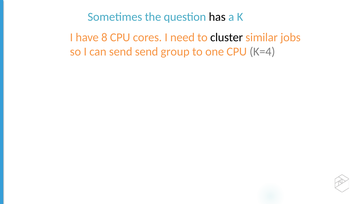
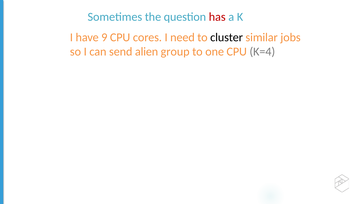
has colour: black -> red (217, 17)
8: 8 -> 9 (104, 37)
send send: send -> alien (147, 52)
